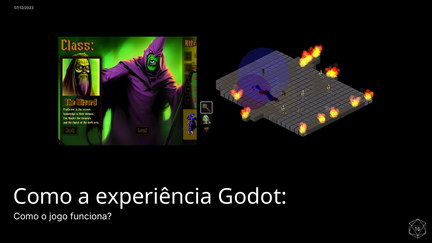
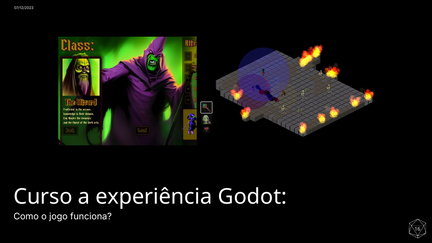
Como: Como -> Curso (43, 197)
